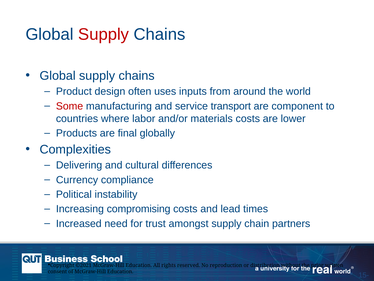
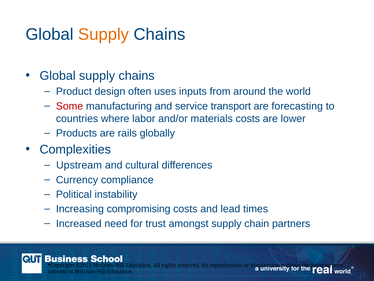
Supply colour: red -> orange (104, 34)
component: component -> forecasting (297, 106)
final: final -> rails (127, 133)
Delivering: Delivering -> Upstream (79, 165)
